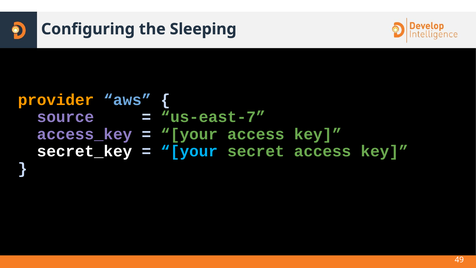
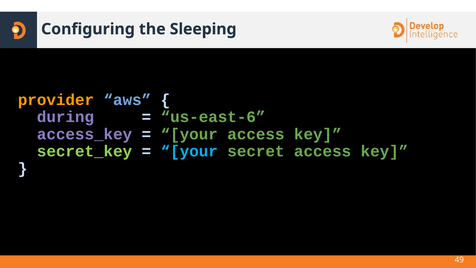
source: source -> during (65, 117)
us-east-7: us-east-7 -> us-east-6 (213, 117)
secret_key colour: white -> light green (85, 151)
